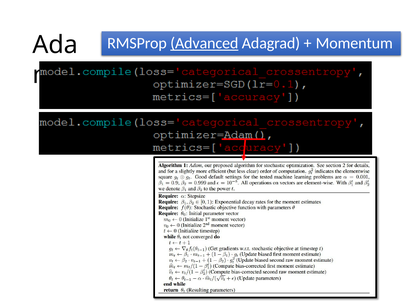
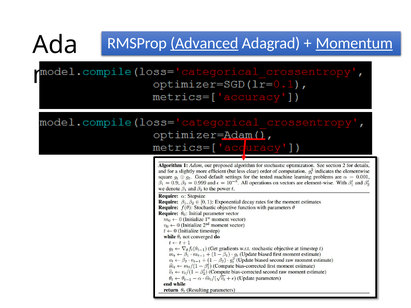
Momentum underline: none -> present (354, 43)
